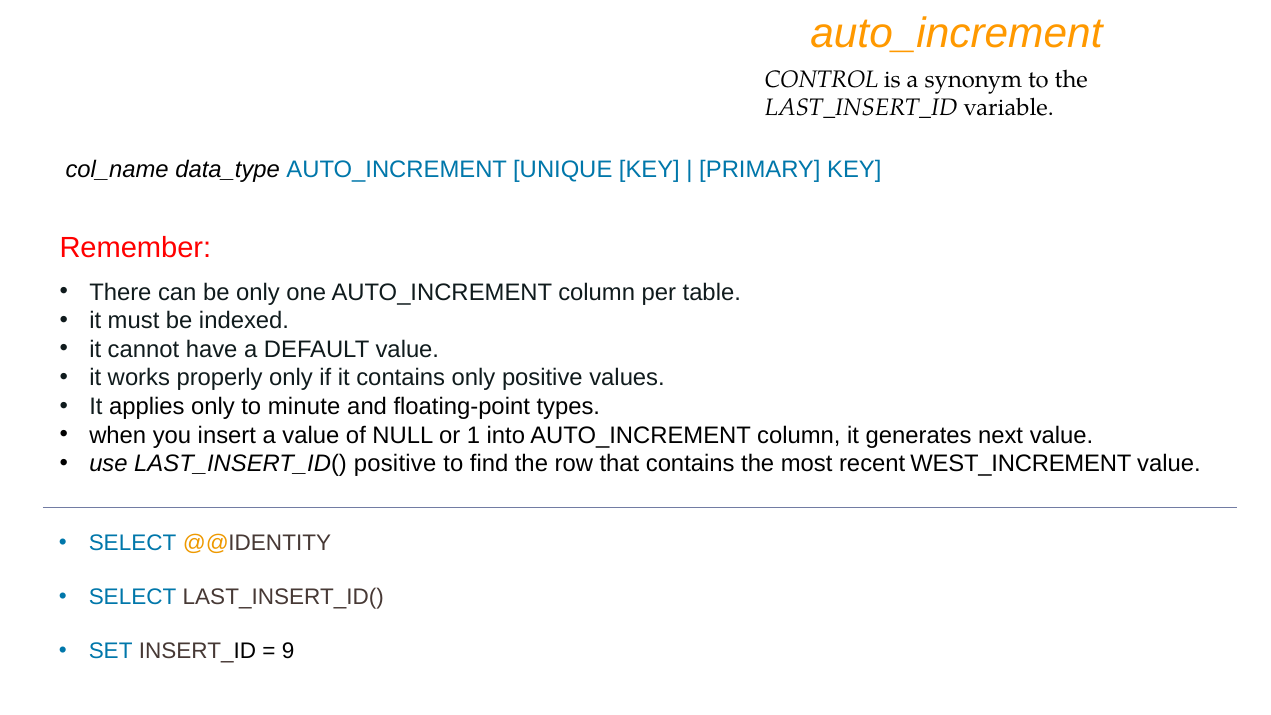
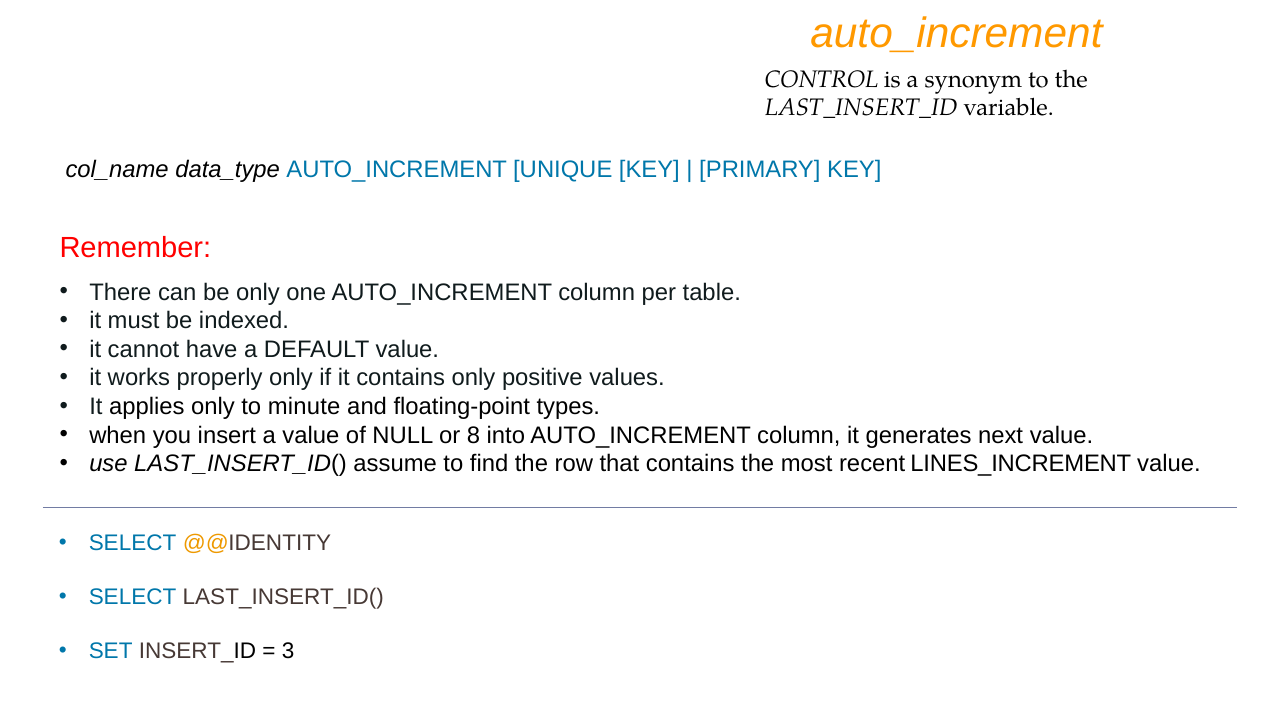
1: 1 -> 8 (473, 435)
LAST_INSERT_ID( positive: positive -> assume (395, 464)
WEST_INCREMENT: WEST_INCREMENT -> LINES_INCREMENT (1021, 464)
9: 9 -> 3 (288, 651)
